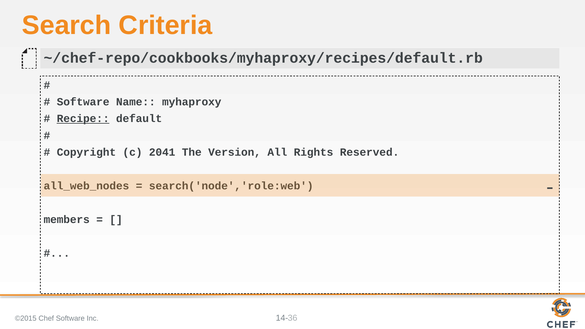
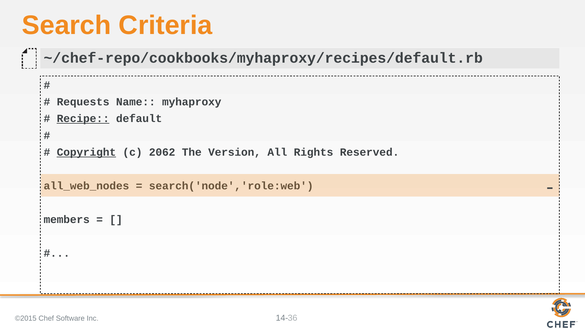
Software: Software -> Requests (83, 102)
Copyright underline: none -> present (86, 152)
2041: 2041 -> 2062 (162, 152)
